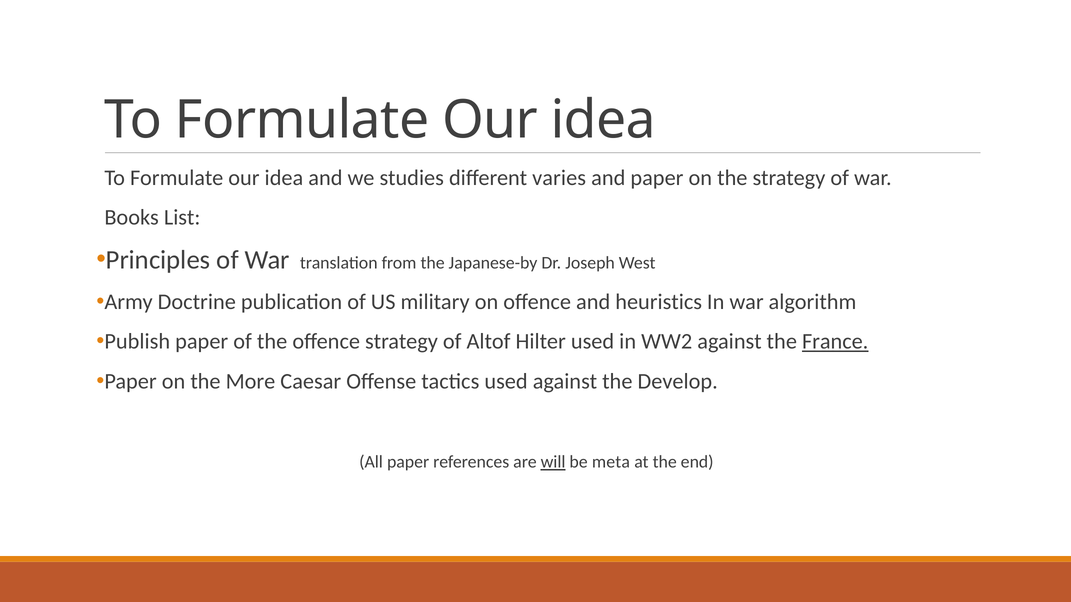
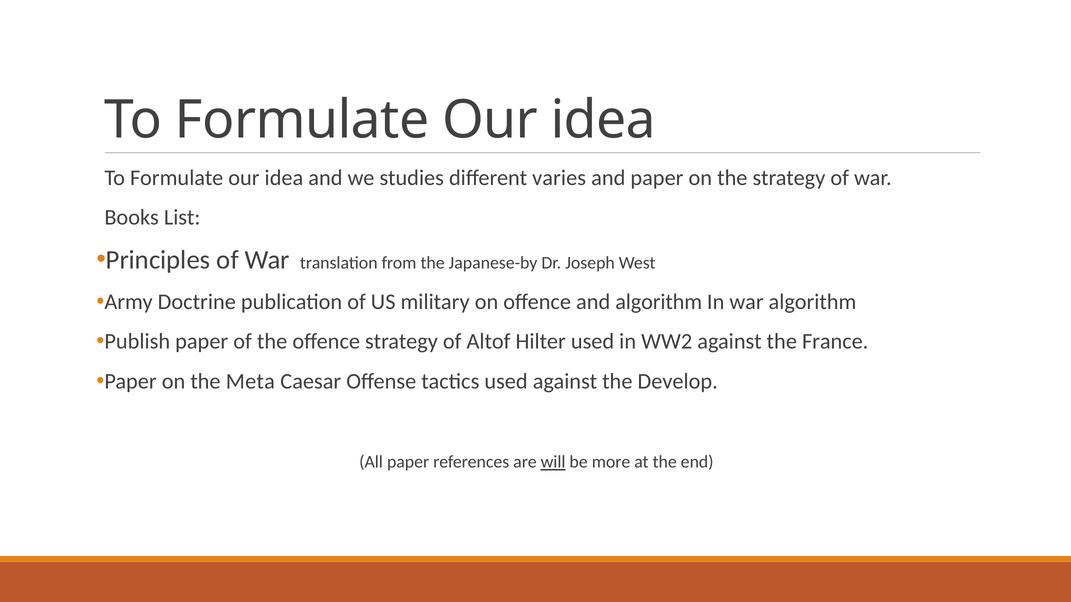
and heuristics: heuristics -> algorithm (659, 302)
France underline: present -> none (835, 342)
More: More -> Meta (250, 381)
meta: meta -> more (611, 462)
